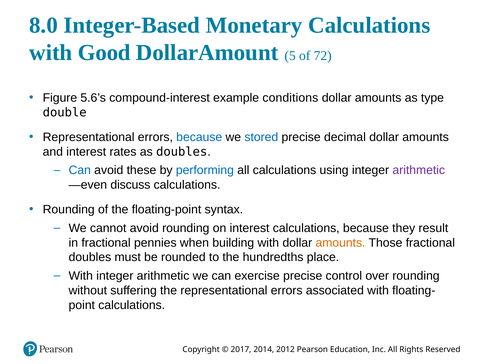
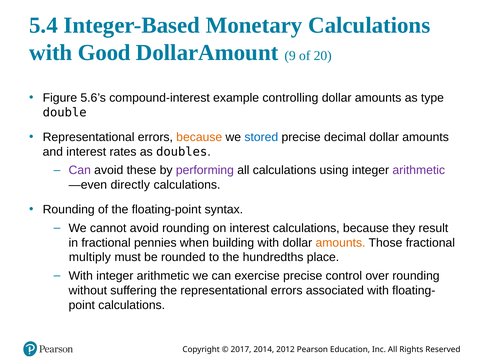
8.0: 8.0 -> 5.4 (43, 25)
5: 5 -> 9 (290, 56)
72: 72 -> 20 (323, 56)
conditions: conditions -> controlling (290, 98)
because colour: blue -> orange (199, 137)
Can colour: blue -> purple (80, 171)
performing colour: blue -> purple (205, 171)
discuss: discuss -> directly (130, 185)
doubles: doubles -> multiply (90, 258)
